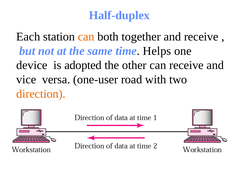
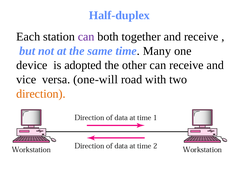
can colour: orange -> purple (86, 37)
Helps: Helps -> Many (157, 51)
one-user: one-user -> one-will (96, 80)
